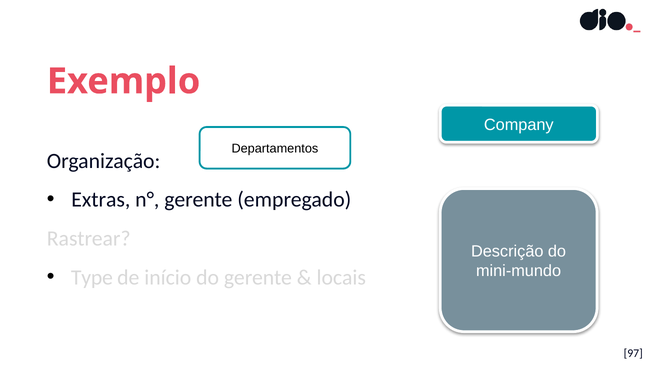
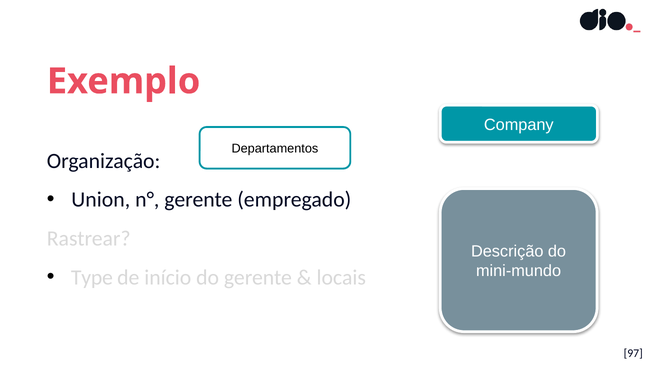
Extras: Extras -> Union (101, 200)
